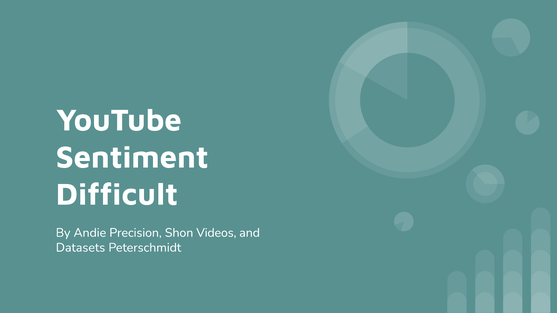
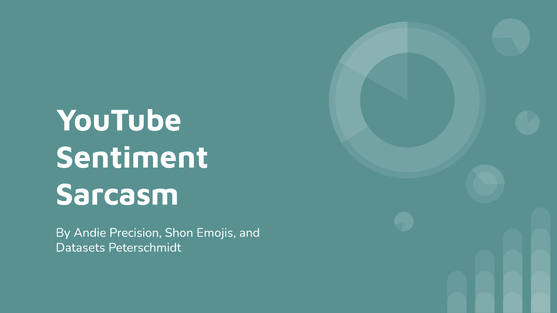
Difficult: Difficult -> Sarcasm (117, 195)
Videos: Videos -> Emojis (216, 233)
